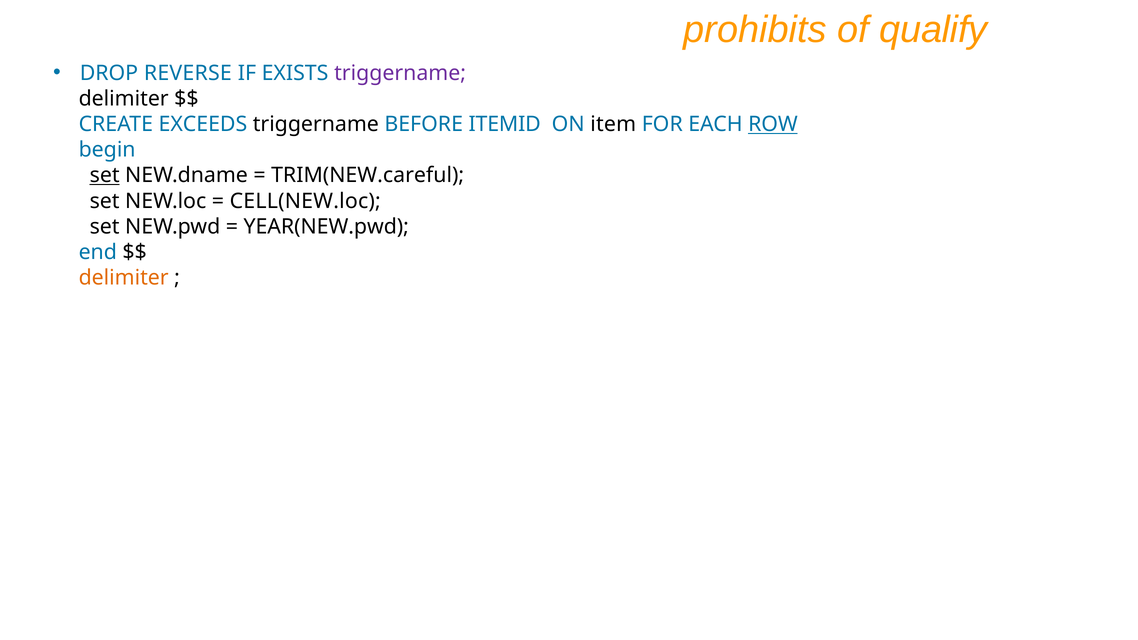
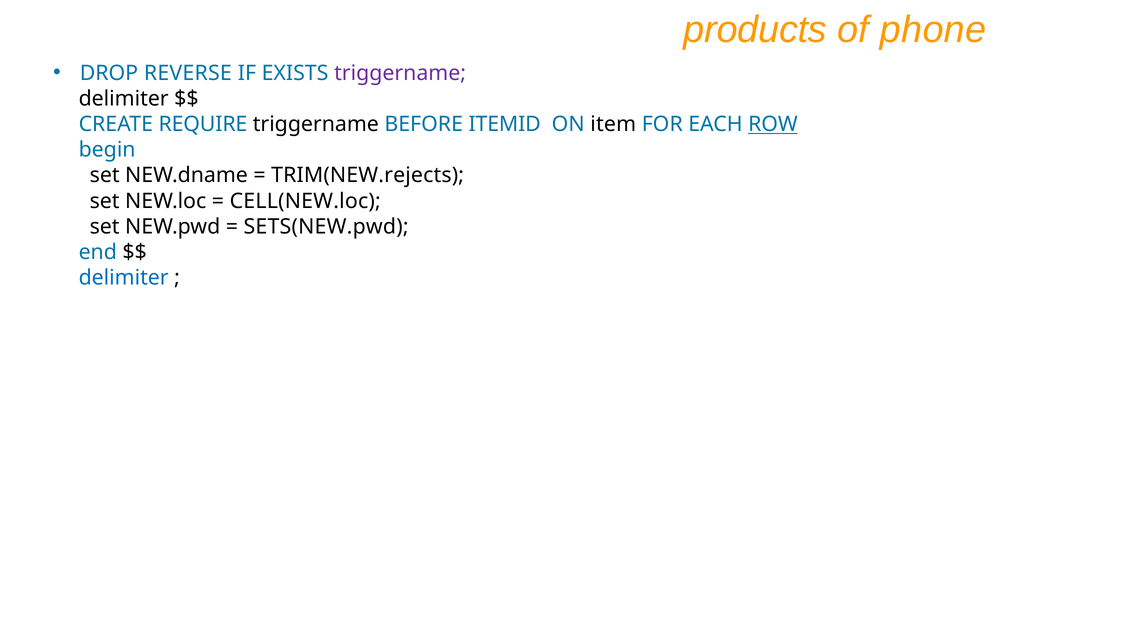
prohibits: prohibits -> products (755, 30)
qualify: qualify -> phone (933, 30)
EXCEEDS: EXCEEDS -> REQUIRE (203, 124)
set underline: present -> none (105, 175)
TRIM(NEW.careful: TRIM(NEW.careful -> TRIM(NEW.rejects (368, 175)
YEAR(NEW.pwd: YEAR(NEW.pwd -> SETS(NEW.pwd (326, 227)
delimiter colour: orange -> blue (124, 278)
